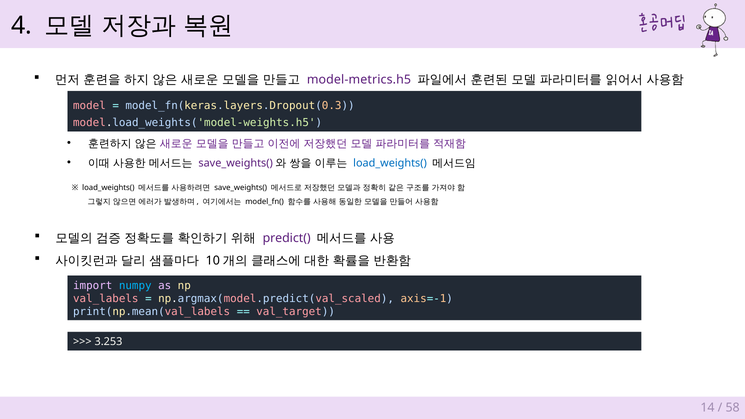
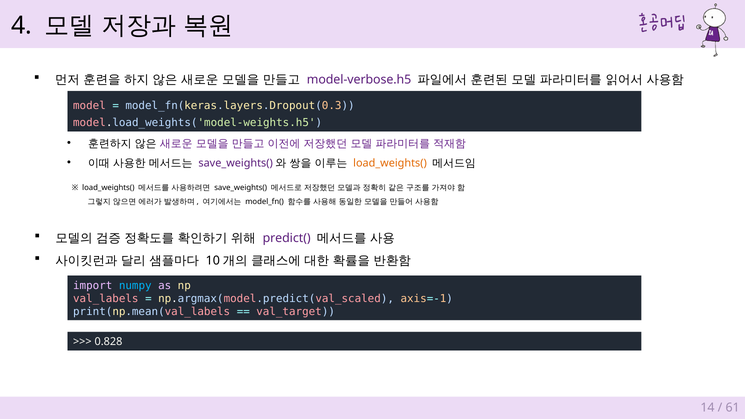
model-metrics.h5: model-metrics.h5 -> model-verbose.h5 (359, 80)
load_weights( colour: blue -> orange (390, 163)
3.253: 3.253 -> 0.828 (108, 342)
58: 58 -> 61 (733, 408)
